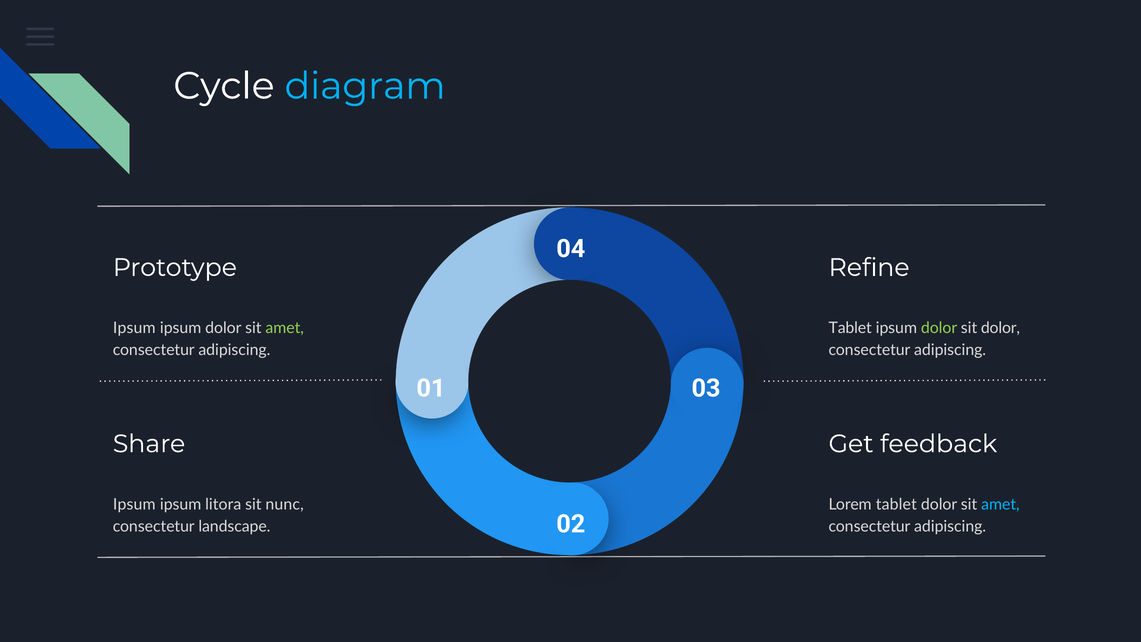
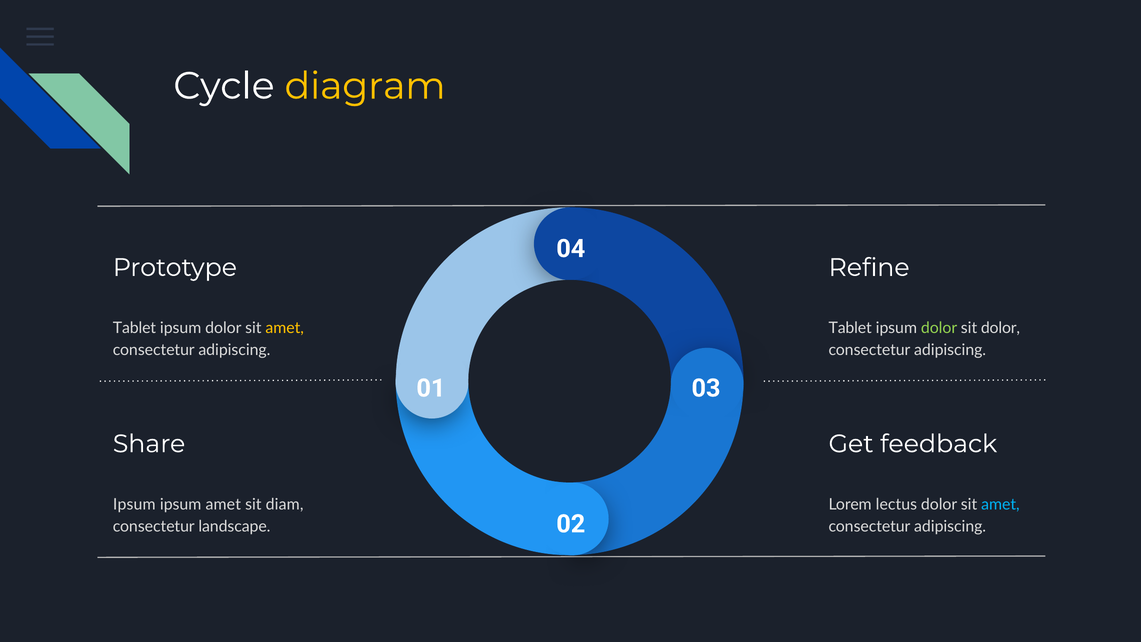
diagram colour: light blue -> yellow (365, 86)
Ipsum: Ipsum -> Tablet (134, 328)
amet colour: light green -> yellow (285, 328)
ipsum litora: litora -> amet (223, 504)
nunc: nunc -> diam (285, 504)
Lorem tablet: tablet -> lectus (896, 504)
